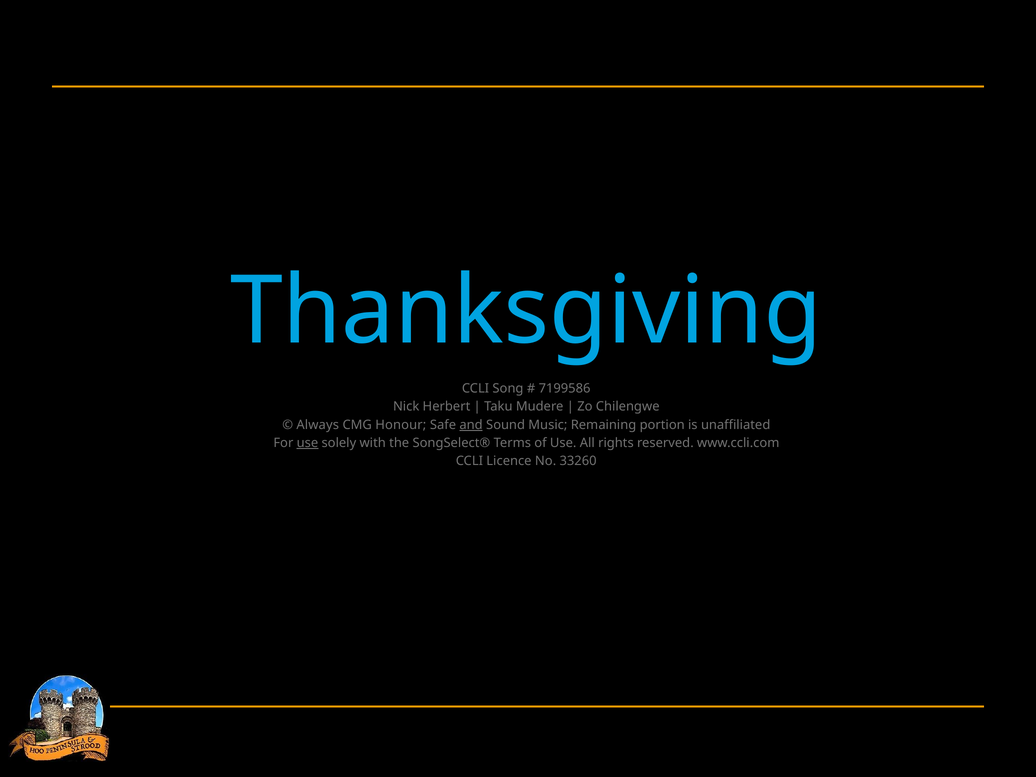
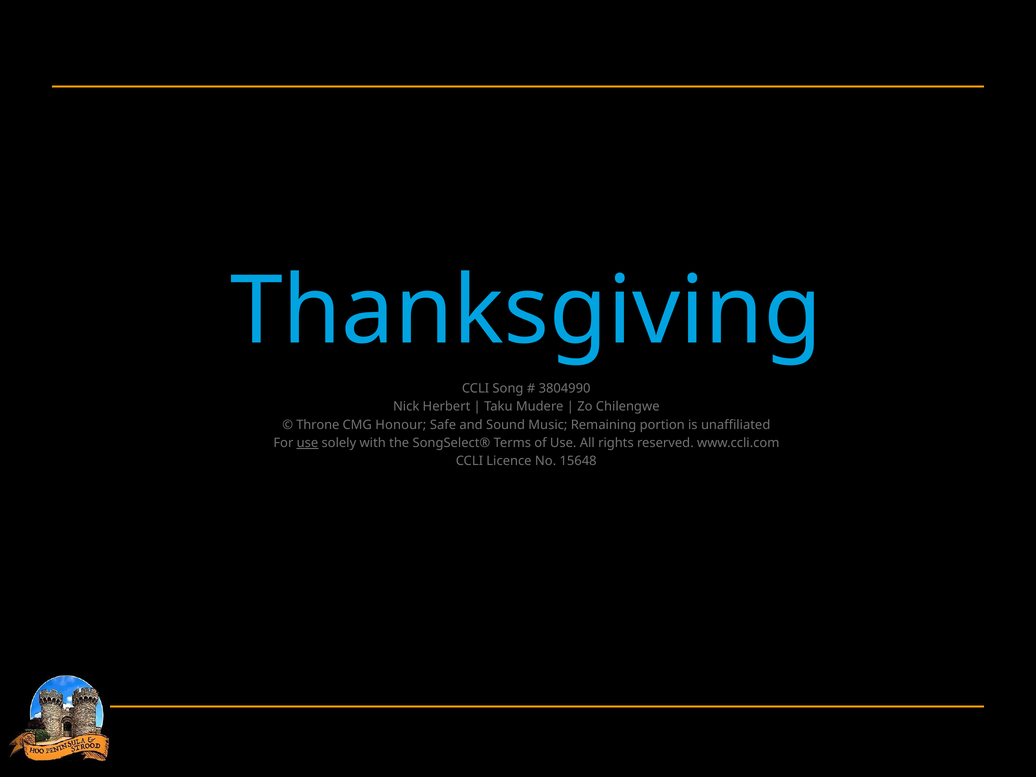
7199586: 7199586 -> 3804990 (565, 388)
Always: Always -> Throne (318, 425)
and underline: present -> none (471, 425)
33260: 33260 -> 15648 (578, 461)
